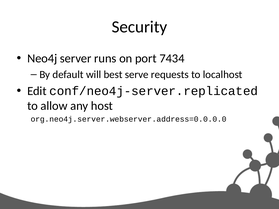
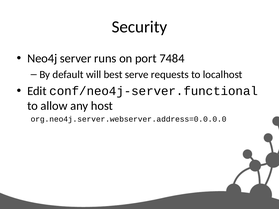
7434: 7434 -> 7484 (172, 59)
conf/neo4j-server.replicated: conf/neo4j-server.replicated -> conf/neo4j-server.functional (154, 91)
